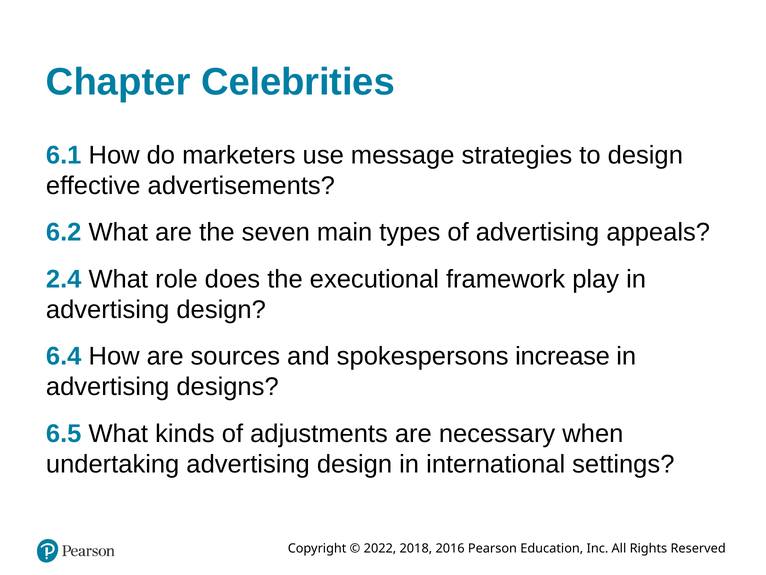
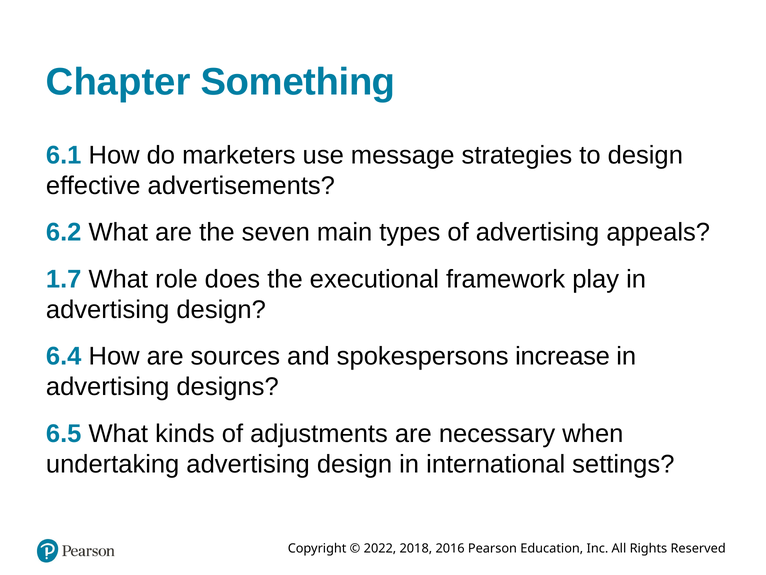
Celebrities: Celebrities -> Something (298, 82)
2.4: 2.4 -> 1.7 (64, 279)
